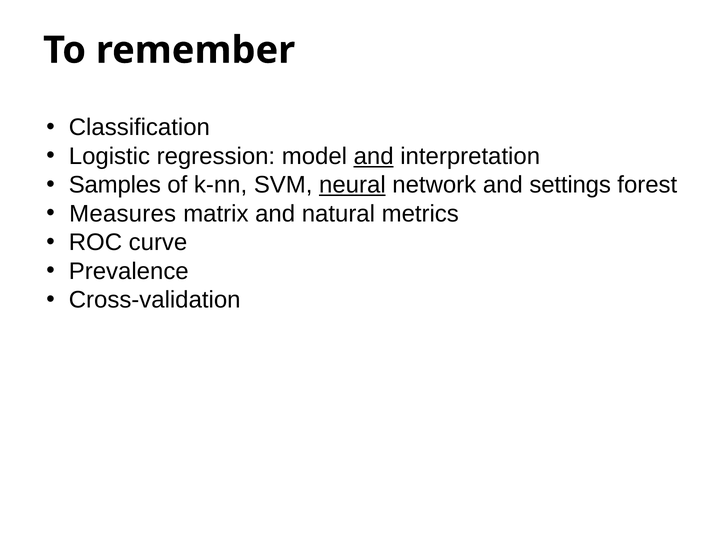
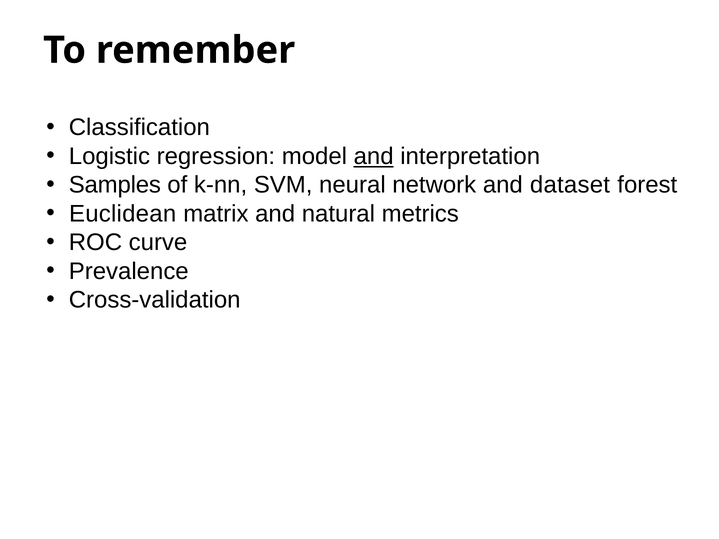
neural underline: present -> none (352, 185)
settings: settings -> dataset (570, 185)
Measures: Measures -> Euclidean (123, 214)
